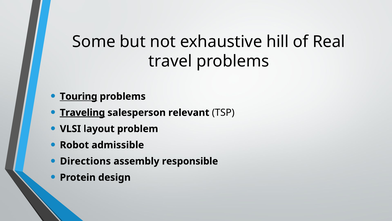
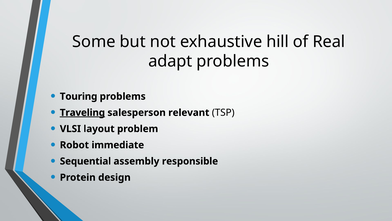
travel: travel -> adapt (170, 61)
Touring underline: present -> none (79, 96)
admissible: admissible -> immediate (118, 145)
Directions: Directions -> Sequential (85, 161)
